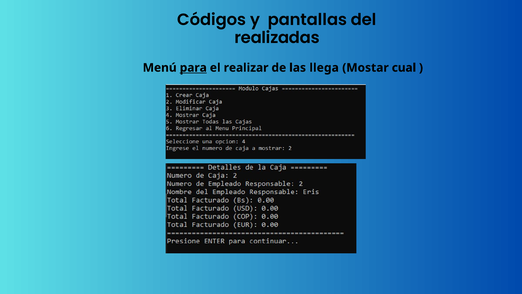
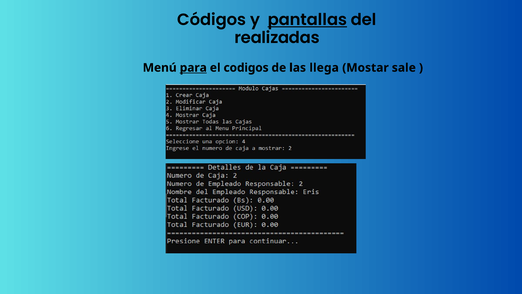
pantallas underline: none -> present (307, 20)
realizar: realizar -> codigos (246, 68)
cual: cual -> sale (404, 68)
